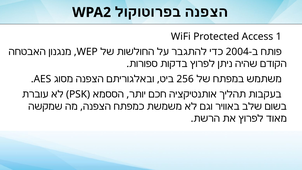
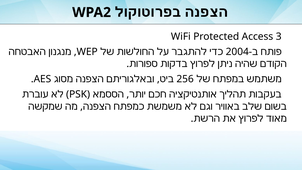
1: 1 -> 3 (279, 37)
